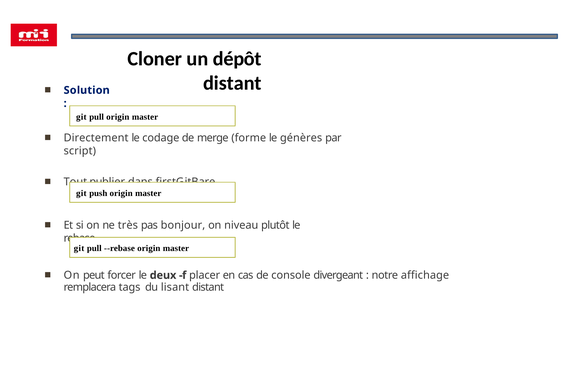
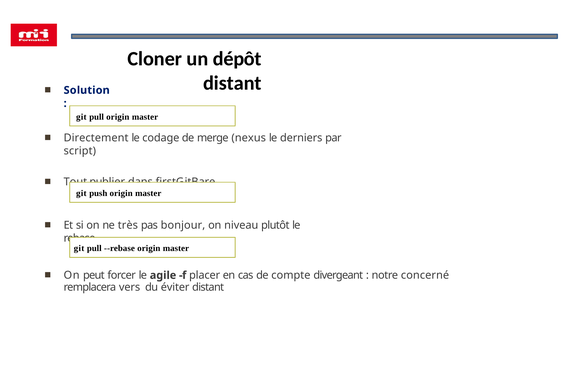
forme: forme -> nexus (249, 138)
génères: génères -> derniers (301, 138)
deux: deux -> agile (163, 275)
console: console -> compte (291, 275)
affichage: affichage -> concerné (425, 275)
tags: tags -> vers (130, 287)
lisant: lisant -> éviter (175, 287)
